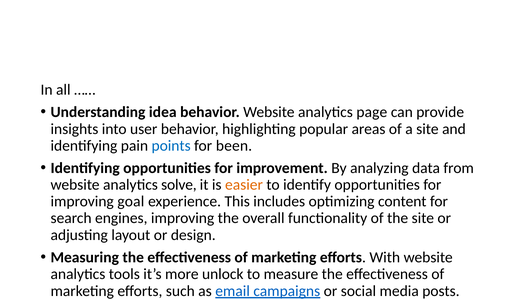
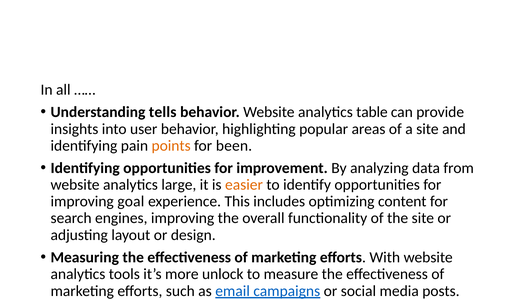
idea: idea -> tells (163, 112)
page: page -> table (372, 112)
points colour: blue -> orange (171, 146)
solve: solve -> large (179, 185)
